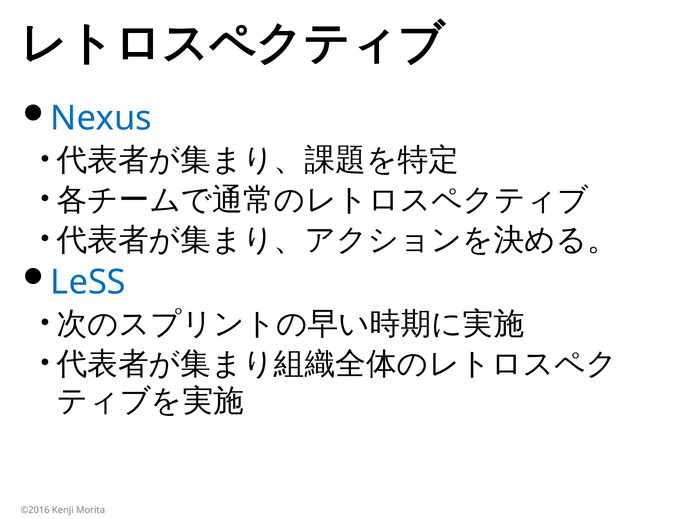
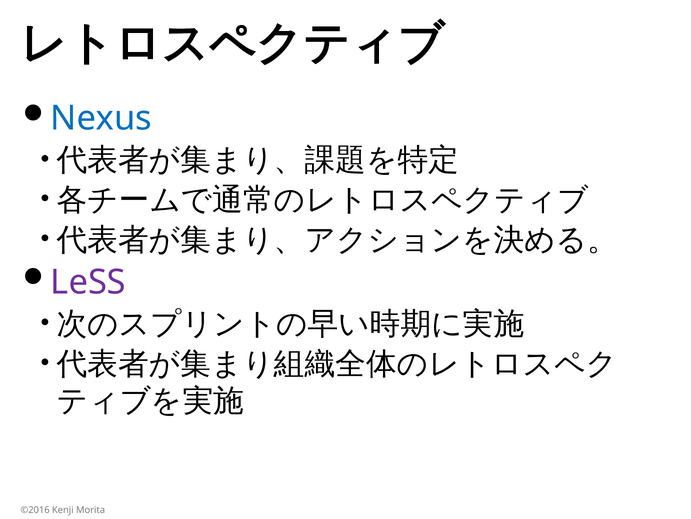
LeSS colour: blue -> purple (88, 282)
